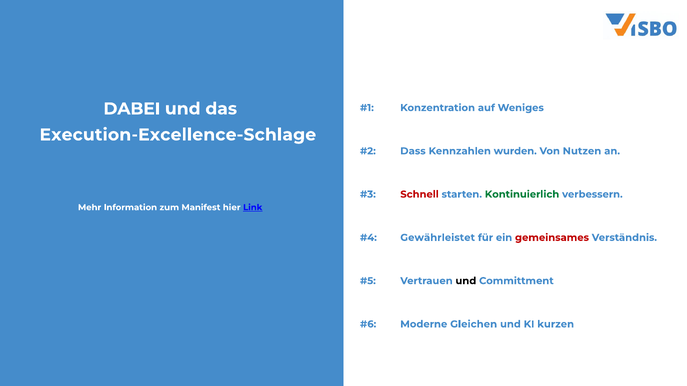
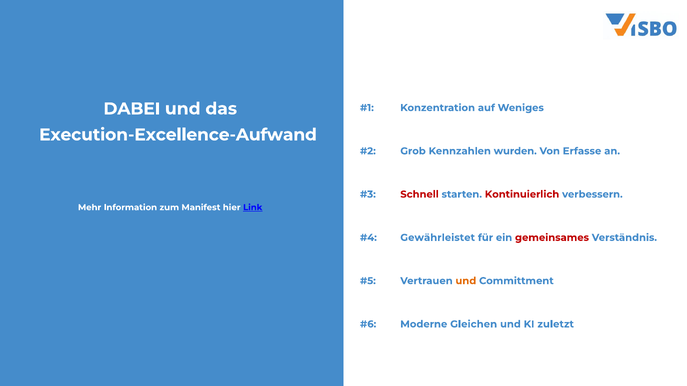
Execution-Excellence-Schlage: Execution-Excellence-Schlage -> Execution-Excellence-Aufwand (178, 135)
Dass: Dass -> Grob (413, 151)
Nutzen: Nutzen -> Erfasse (582, 151)
Kontinuierlich colour: green -> red (522, 195)
und colour: black -> orange (466, 281)
kurzen: kurzen -> zuletzt (556, 324)
